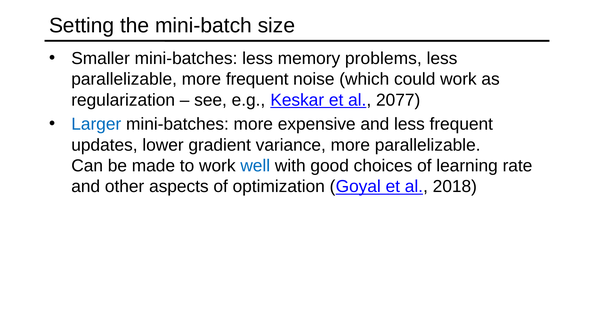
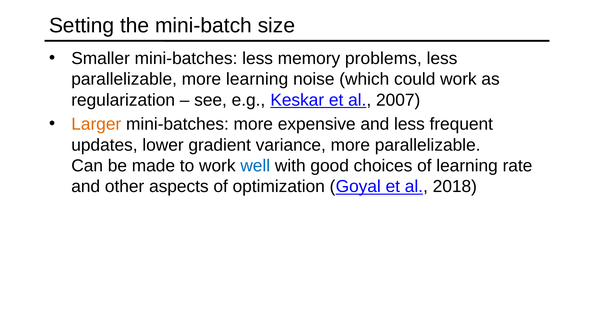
more frequent: frequent -> learning (257, 79)
2077: 2077 -> 2007 (398, 100)
Larger colour: blue -> orange (96, 124)
